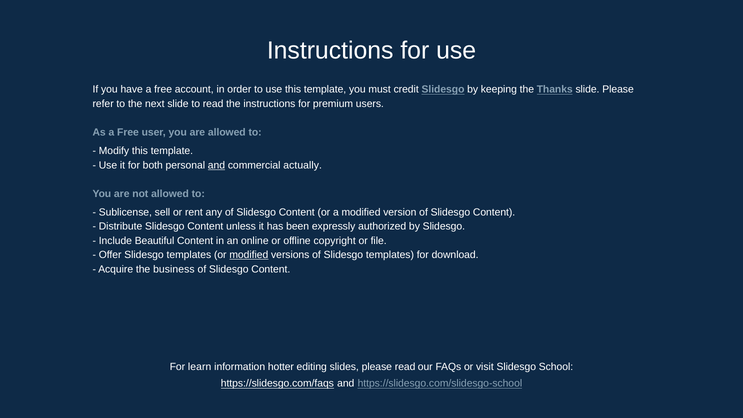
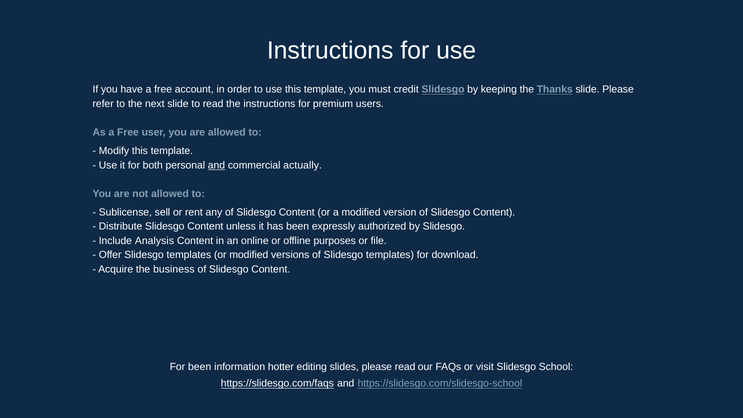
Beautiful: Beautiful -> Analysis (154, 241)
copyright: copyright -> purposes (335, 241)
modified underline: present -> none (249, 255)
For learn: learn -> been (200, 367)
